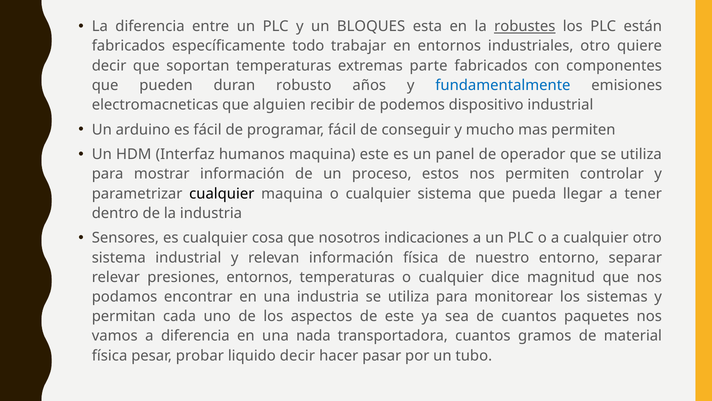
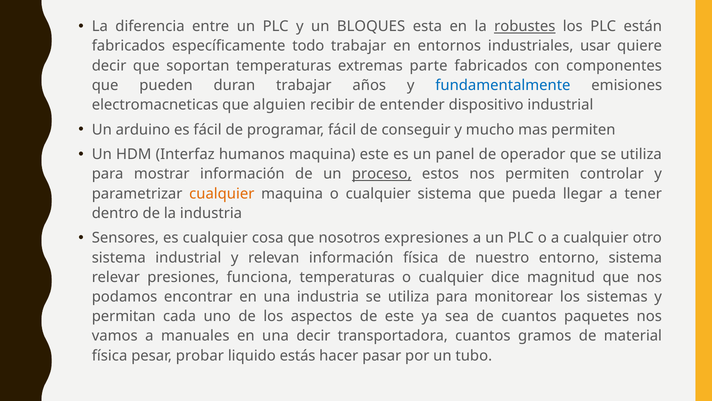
industriales otro: otro -> usar (595, 46)
duran robusto: robusto -> trabajar (304, 85)
podemos: podemos -> entender (412, 105)
proceso underline: none -> present (382, 174)
cualquier colour: black -> orange (222, 193)
indicaciones: indicaciones -> expresiones (426, 238)
entorno separar: separar -> sistema (635, 257)
presiones entornos: entornos -> funciona (259, 277)
a diferencia: diferencia -> manuales (195, 336)
una nada: nada -> decir (313, 336)
liquido decir: decir -> estás (298, 355)
